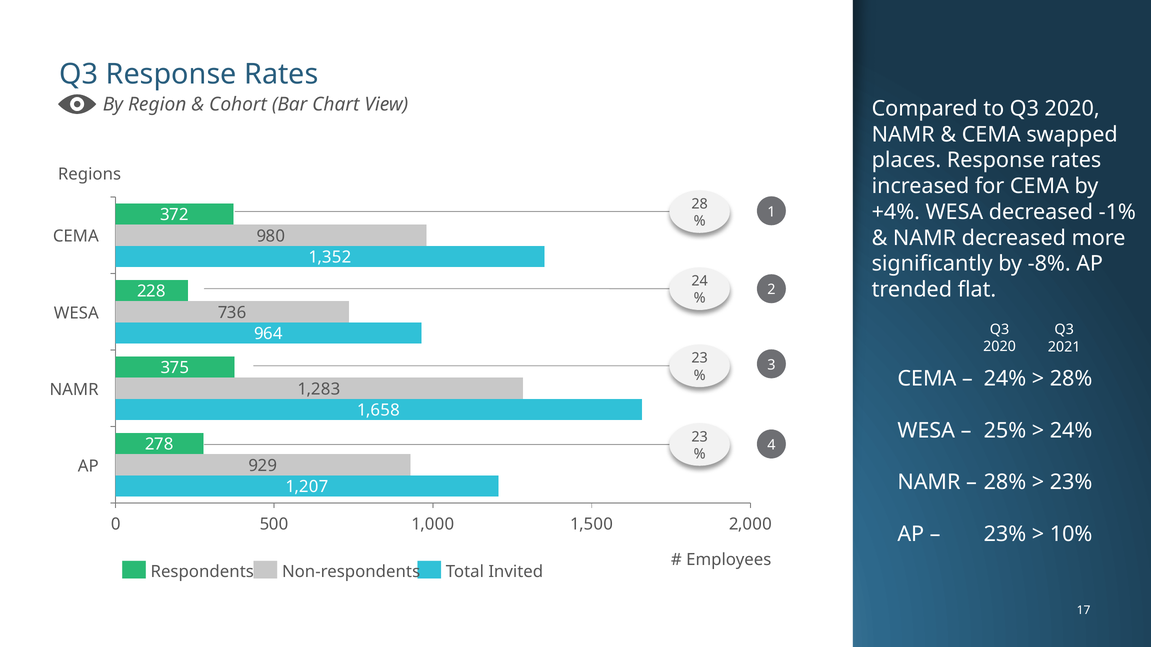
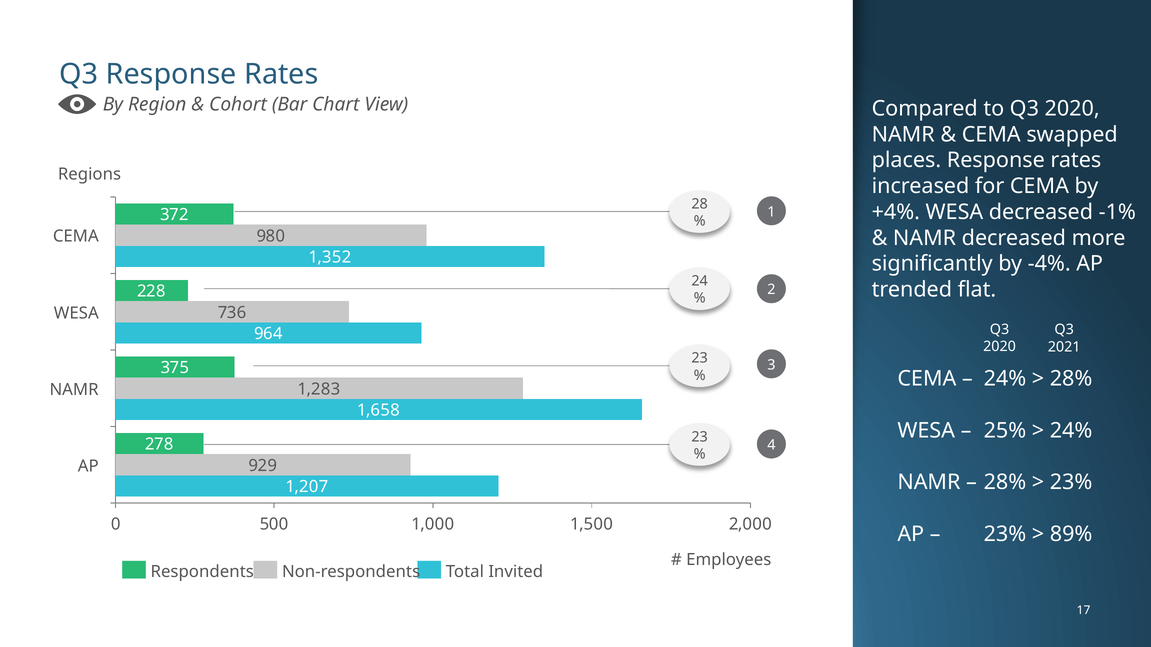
-8%: -8% -> -4% (1049, 264)
10%: 10% -> 89% (1071, 534)
